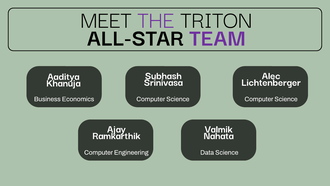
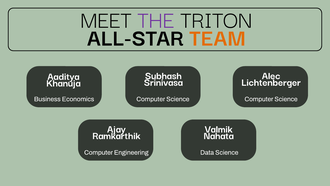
TEAM colour: purple -> orange (217, 37)
